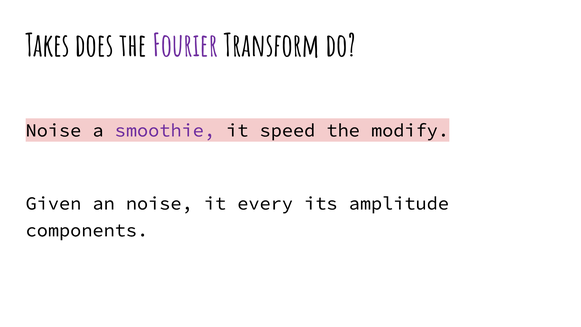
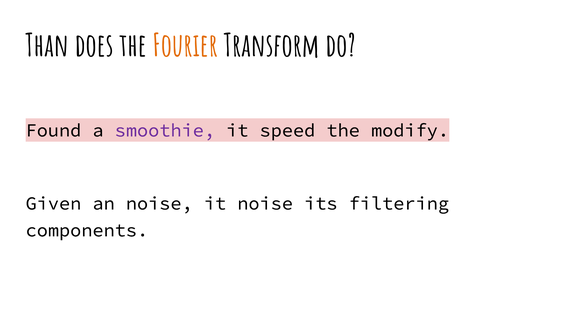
Takes: Takes -> Than (47, 46)
Fourier colour: purple -> orange (185, 46)
Noise: Noise -> Found (53, 130)
it every: every -> noise (265, 203)
amplitude: amplitude -> filtering (399, 203)
